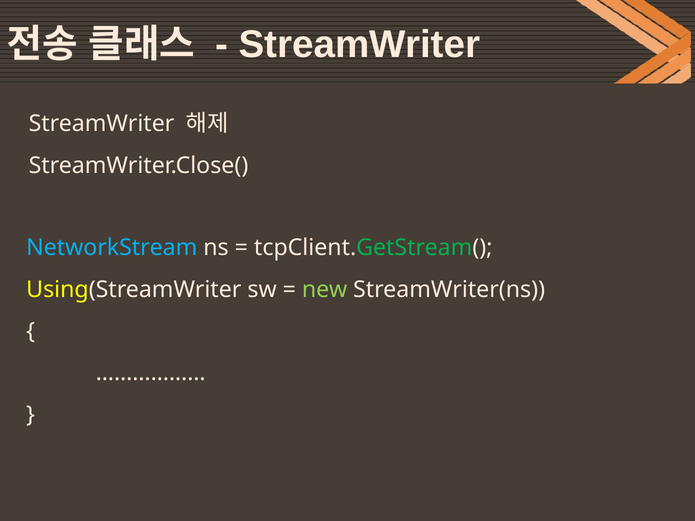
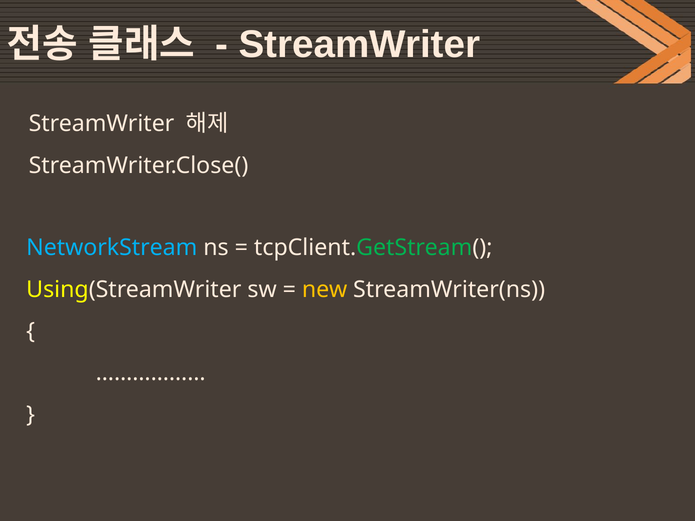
new colour: light green -> yellow (325, 290)
